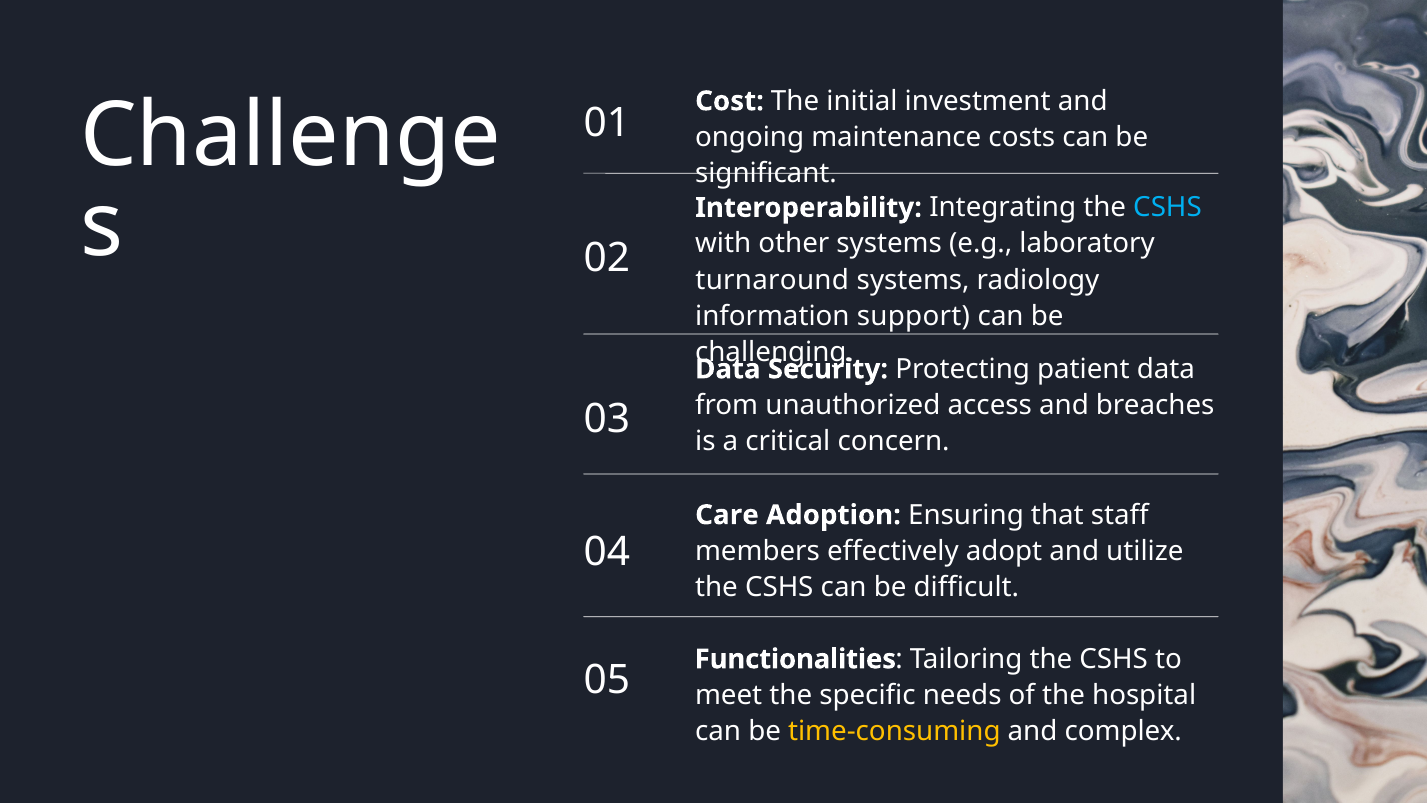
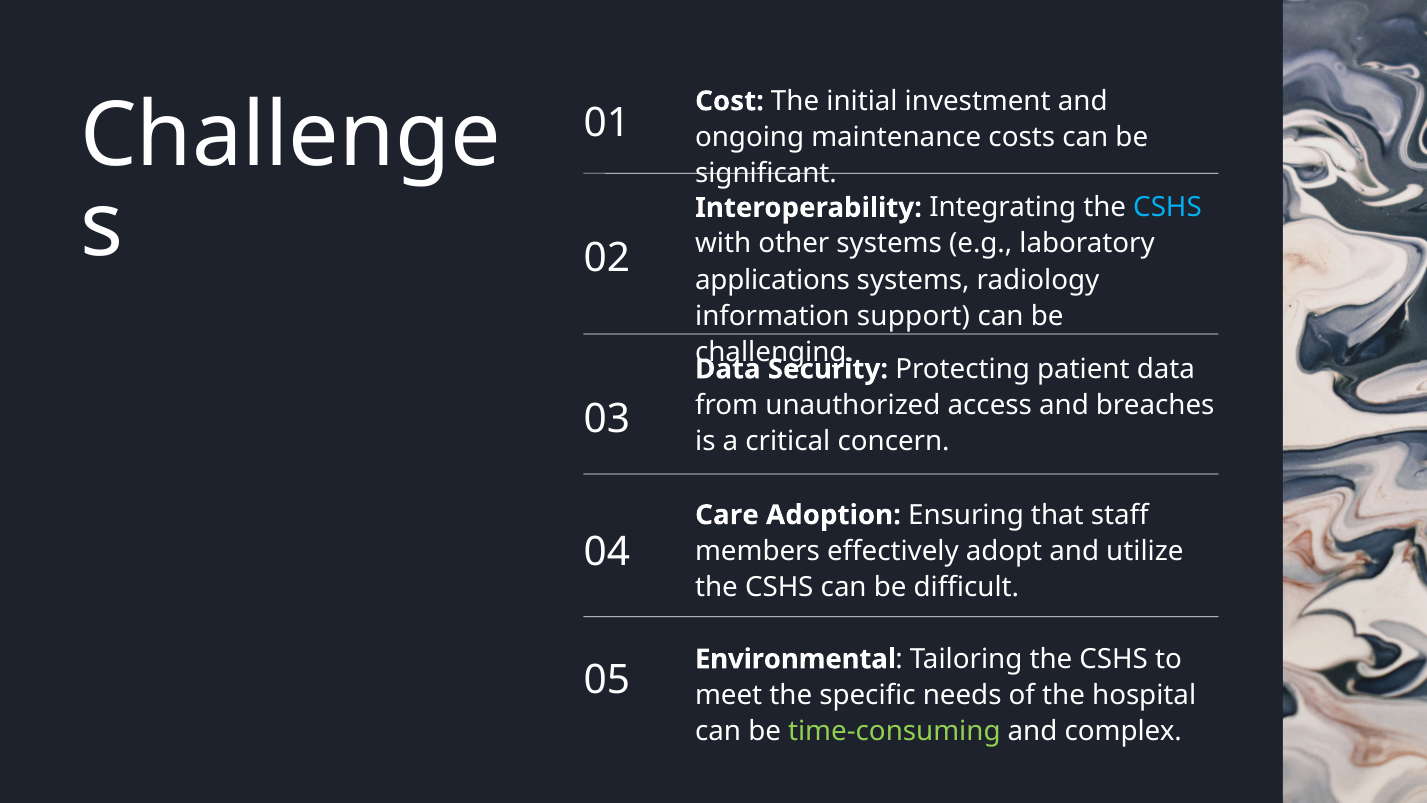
turnaround: turnaround -> applications (772, 280)
Functionalities: Functionalities -> Environmental (795, 659)
time-consuming colour: yellow -> light green (894, 731)
